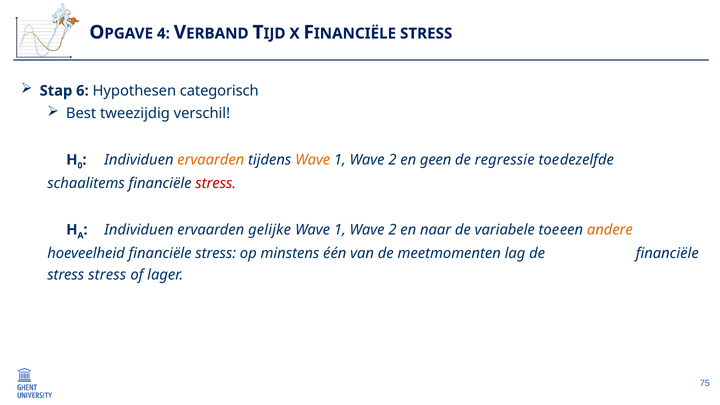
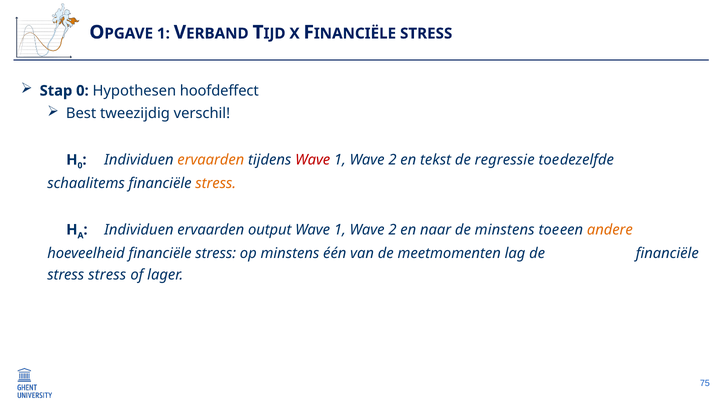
4: 4 -> 1 (163, 34)
Stap 6: 6 -> 0 (82, 91)
categorisch: categorisch -> hoofdeffect (219, 91)
Wave colour: orange -> red (313, 160)
geen: geen -> tekst (436, 160)
stress colour: red -> orange (216, 184)
gelijke: gelijke -> output (270, 230)
de variabele: variabele -> minstens (505, 230)
